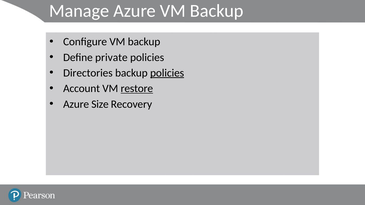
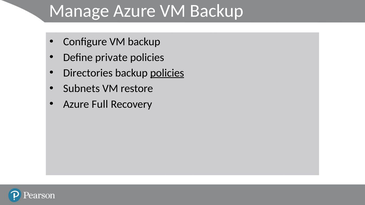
Account: Account -> Subnets (81, 89)
restore underline: present -> none (137, 89)
Size: Size -> Full (100, 104)
